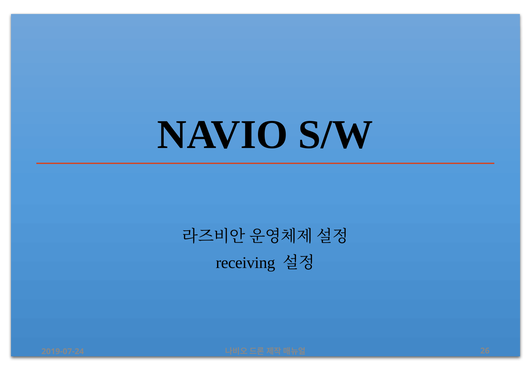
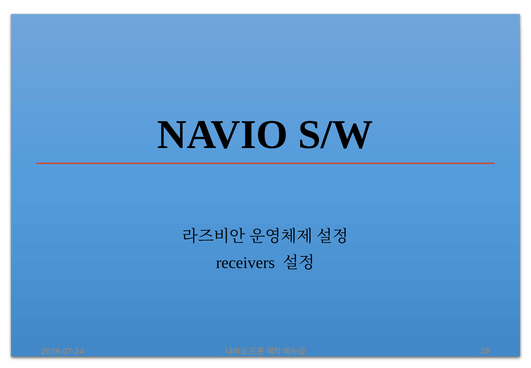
receiving: receiving -> receivers (245, 263)
